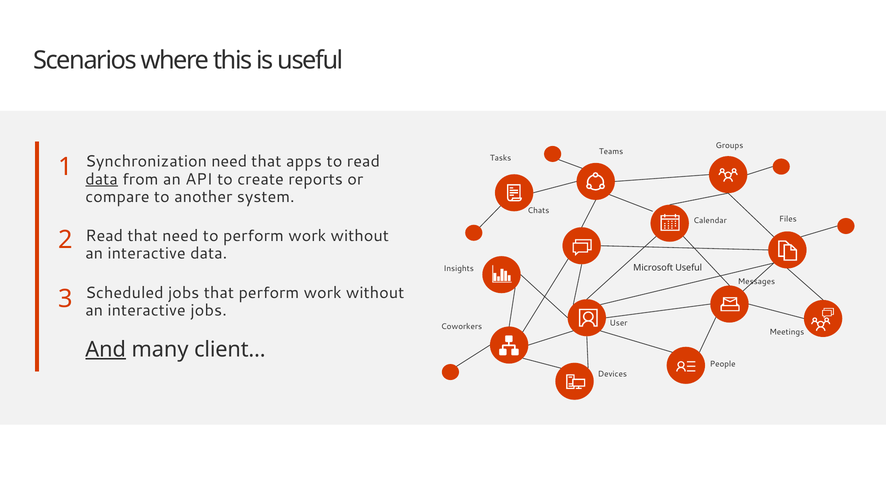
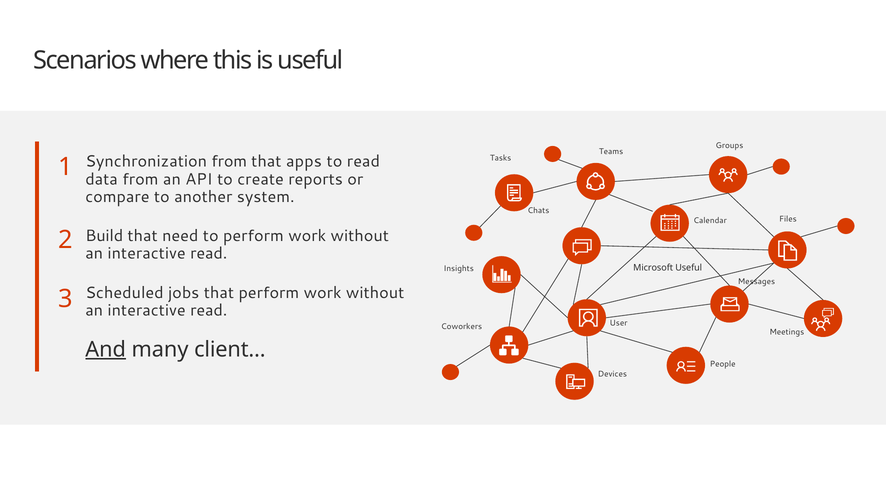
Synchronization need: need -> from (229, 162)
data underline: present -> none (102, 179)
Read: Read -> Build (104, 236)
data: data -> read (209, 254)
jobs: jobs -> read (209, 311)
